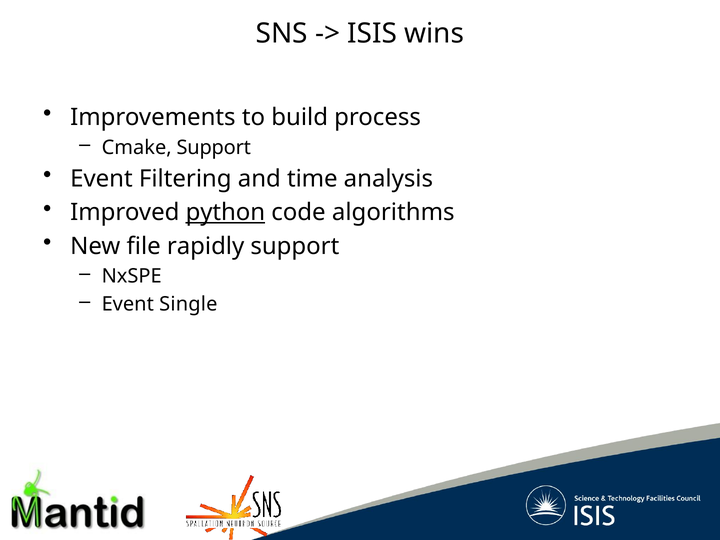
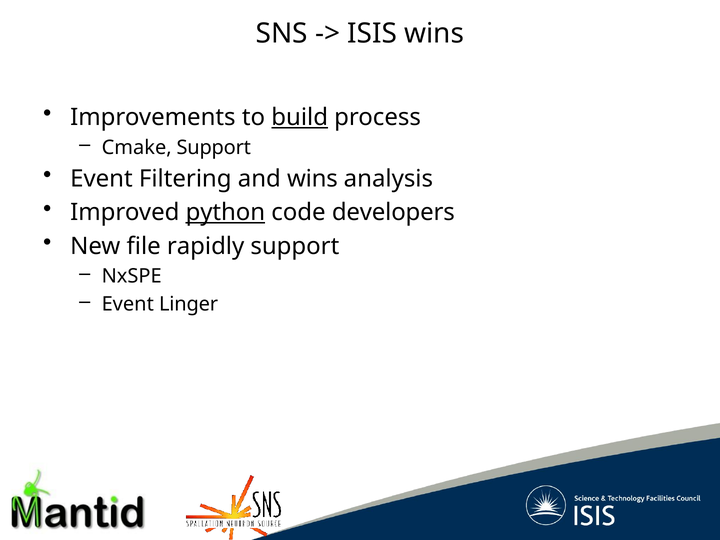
build underline: none -> present (300, 117)
and time: time -> wins (312, 179)
algorithms: algorithms -> developers (393, 212)
Single: Single -> Linger (189, 304)
